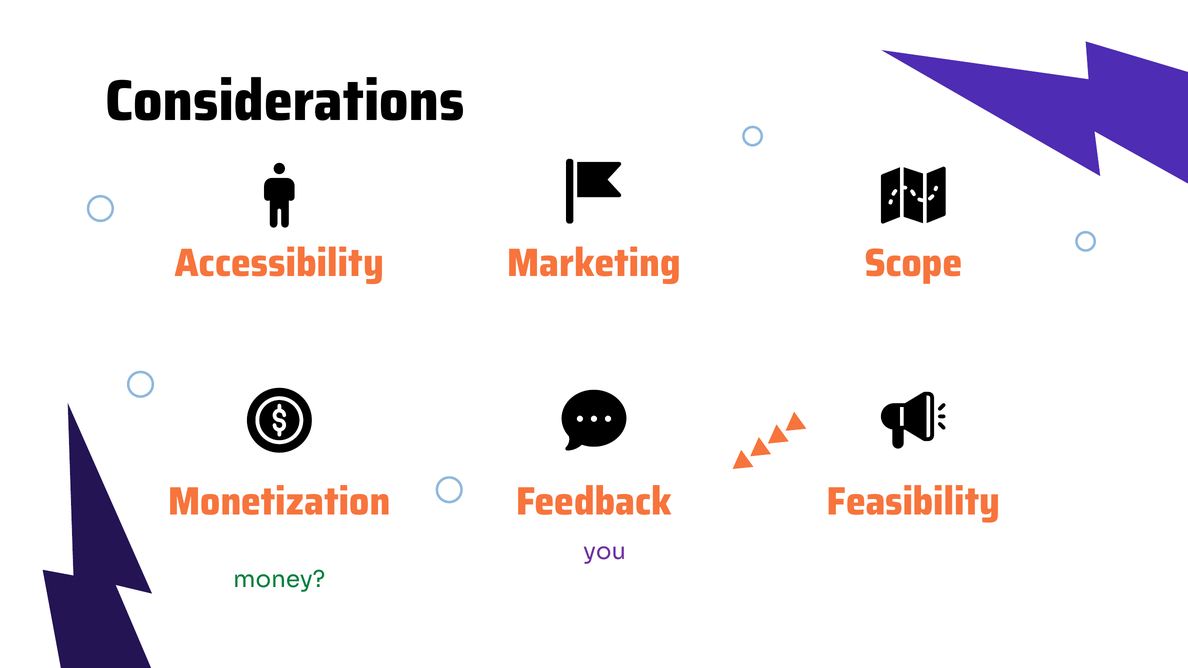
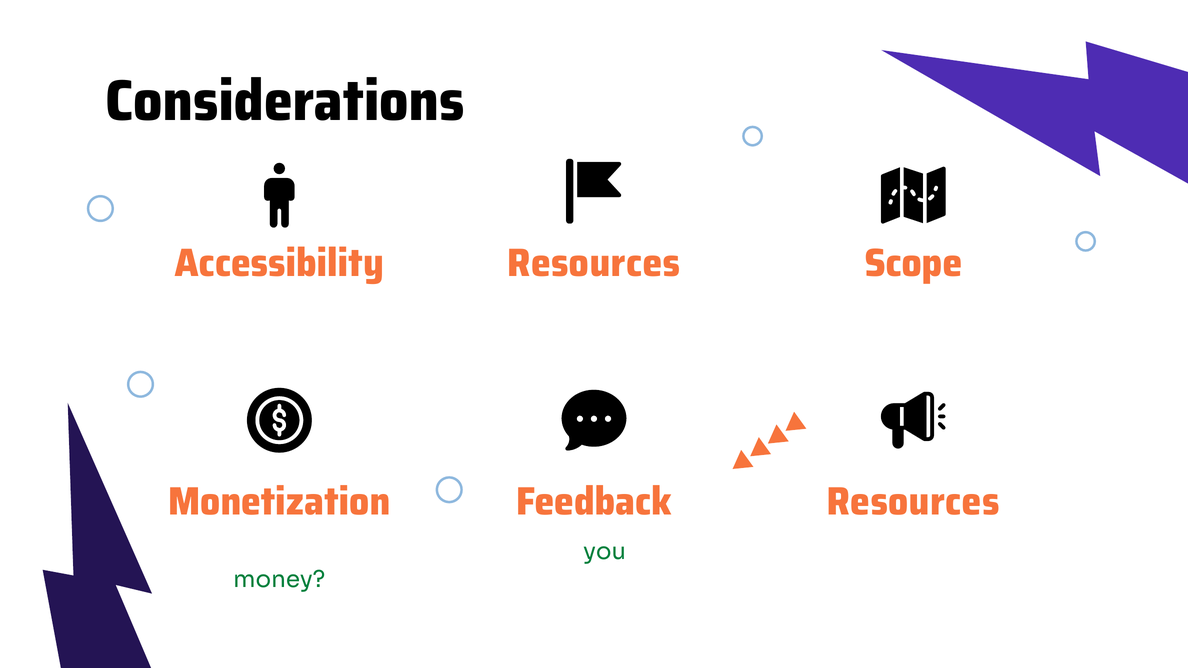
Accessibility Marketing: Marketing -> Resources (594, 263)
Feasibility: Feasibility -> Resources (913, 502)
you colour: purple -> green (605, 552)
